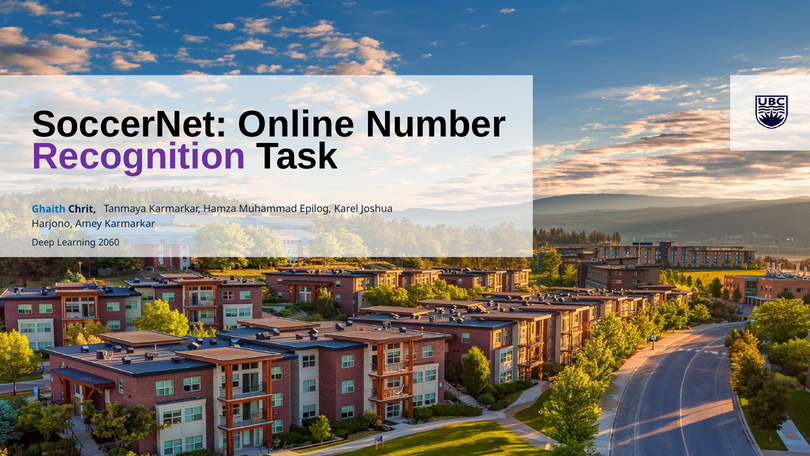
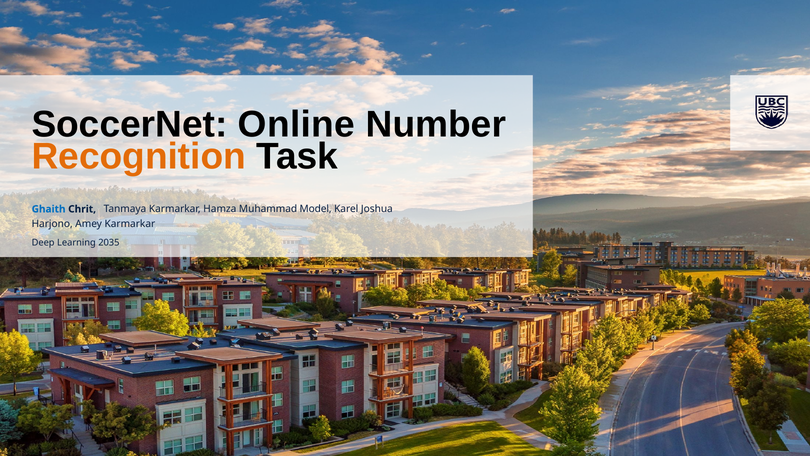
Recognition colour: purple -> orange (139, 156)
Epilog: Epilog -> Model (316, 209)
2060: 2060 -> 2035 (109, 242)
